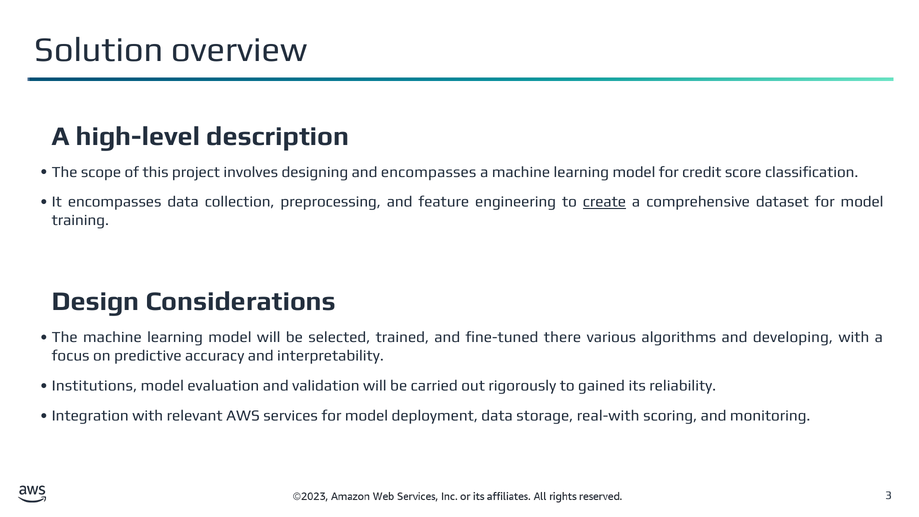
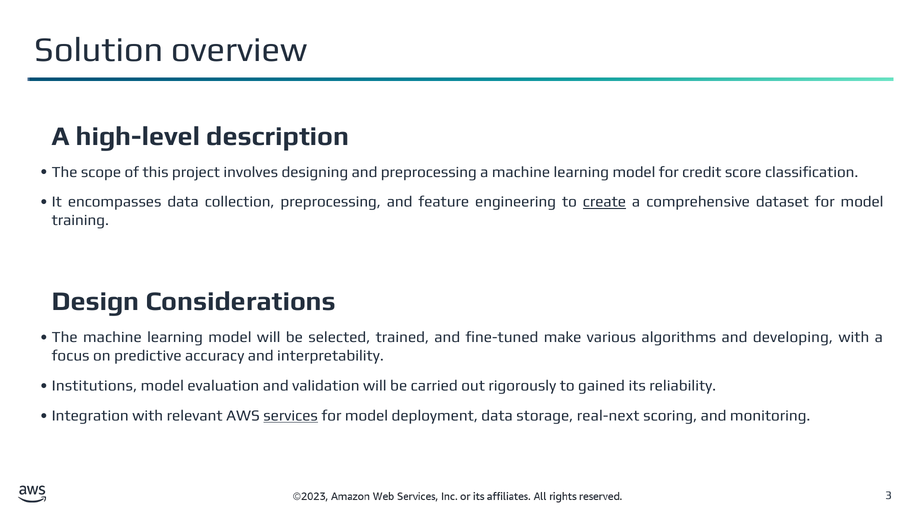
and encompasses: encompasses -> preprocessing (429, 172)
there: there -> make (563, 337)
services underline: none -> present (291, 416)
real-with: real-with -> real-next (608, 416)
